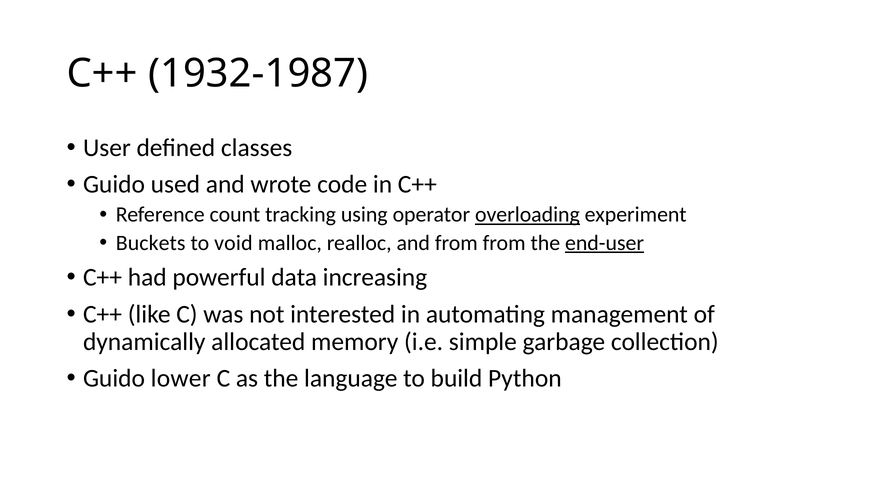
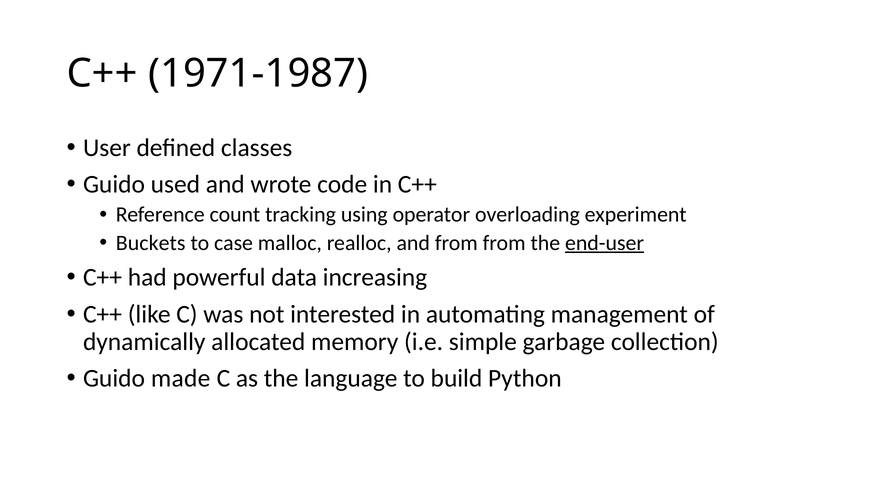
1932-1987: 1932-1987 -> 1971-1987 (258, 73)
overloading underline: present -> none (527, 215)
void: void -> case (234, 243)
lower: lower -> made (181, 378)
